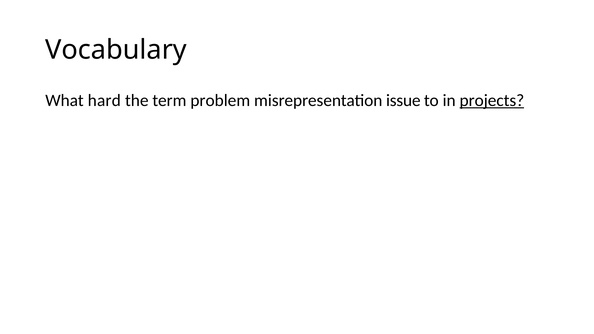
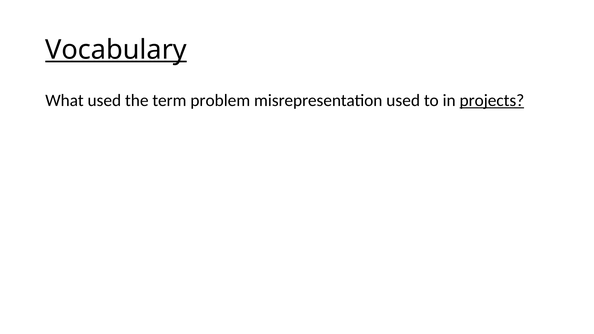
Vocabulary underline: none -> present (116, 50)
What hard: hard -> used (104, 100)
misrepresentation issue: issue -> used (403, 100)
